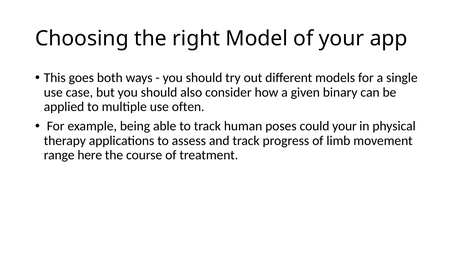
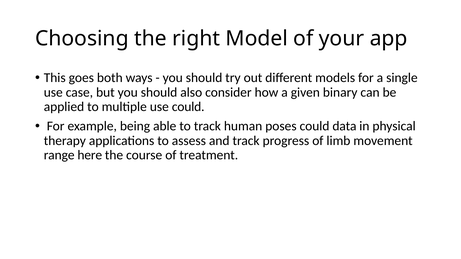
use often: often -> could (188, 107)
could your: your -> data (344, 126)
